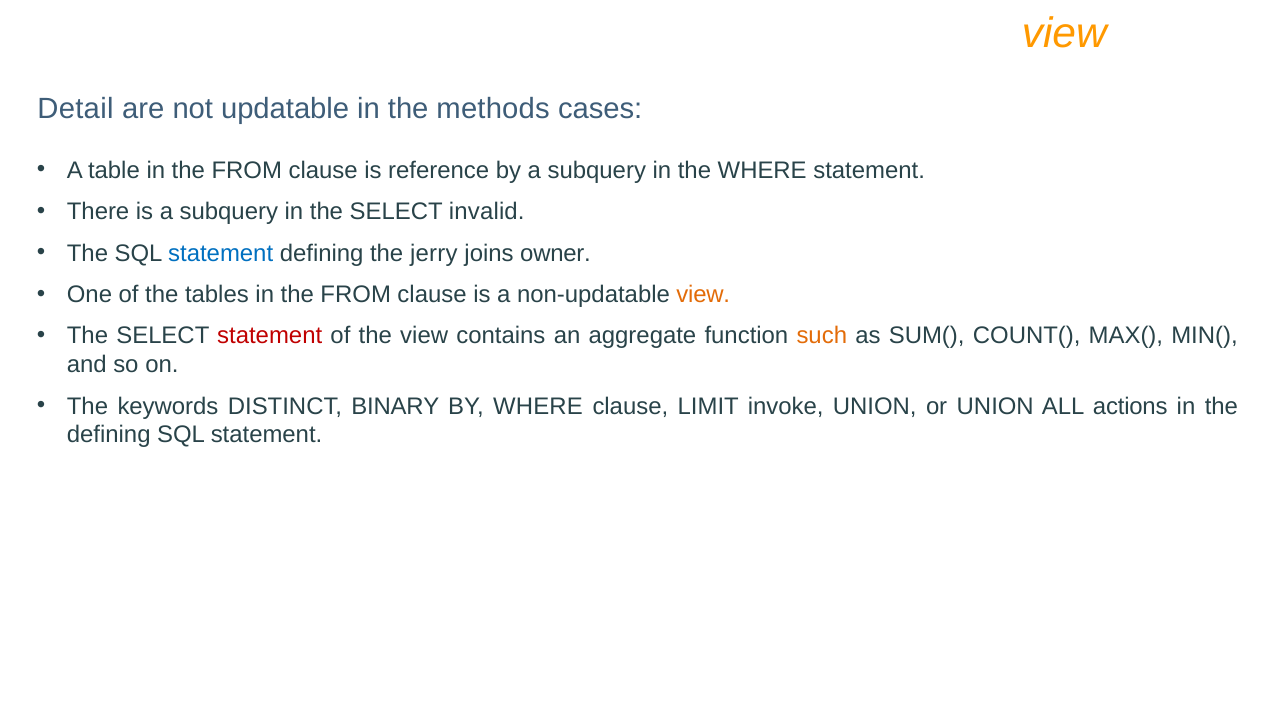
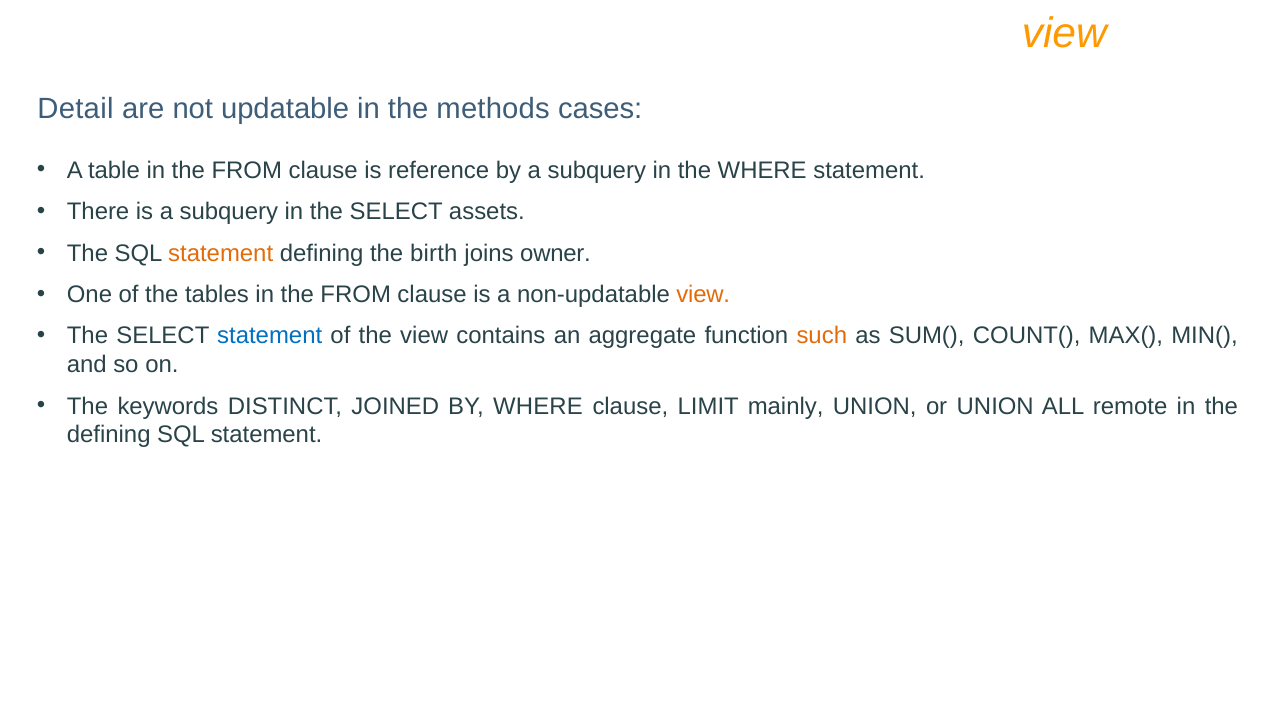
invalid: invalid -> assets (487, 212)
statement colour: blue -> orange (221, 253)
jerry: jerry -> birth (434, 253)
statement colour: red -> blue (270, 336)
BINARY: BINARY -> JOINED (395, 406)
invoke: invoke -> mainly (786, 406)
actions: actions -> remote (1130, 406)
